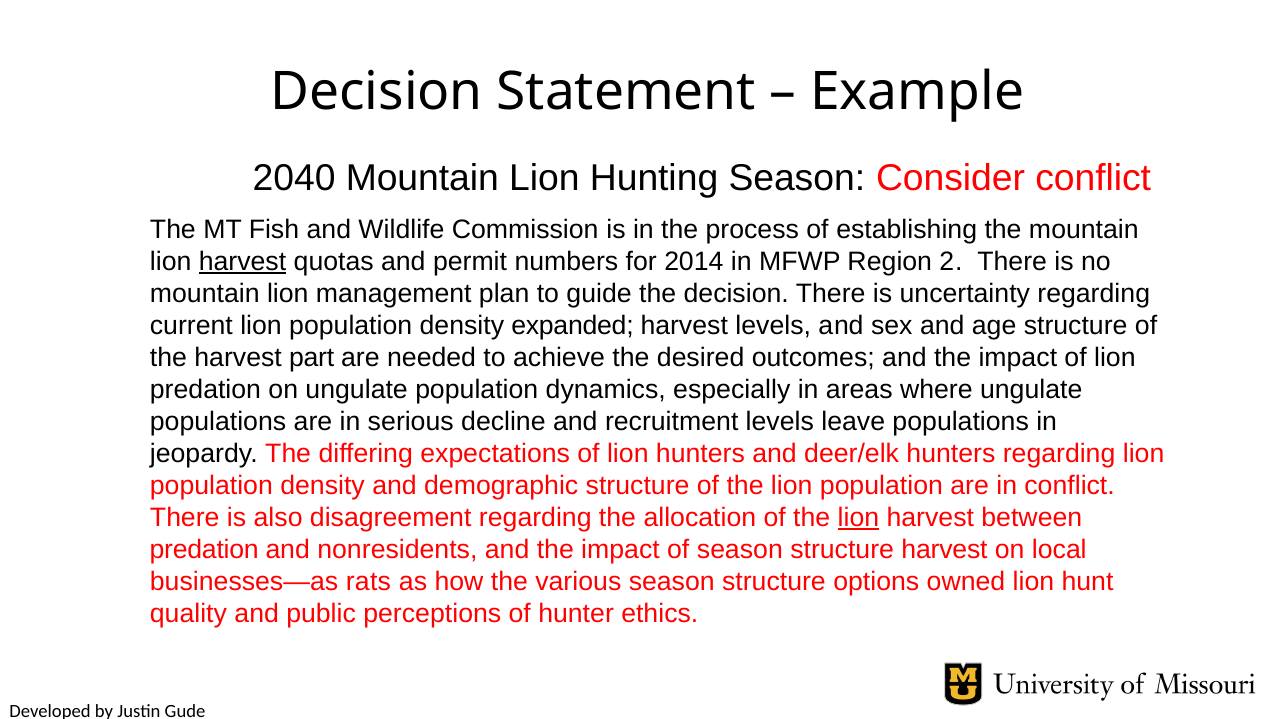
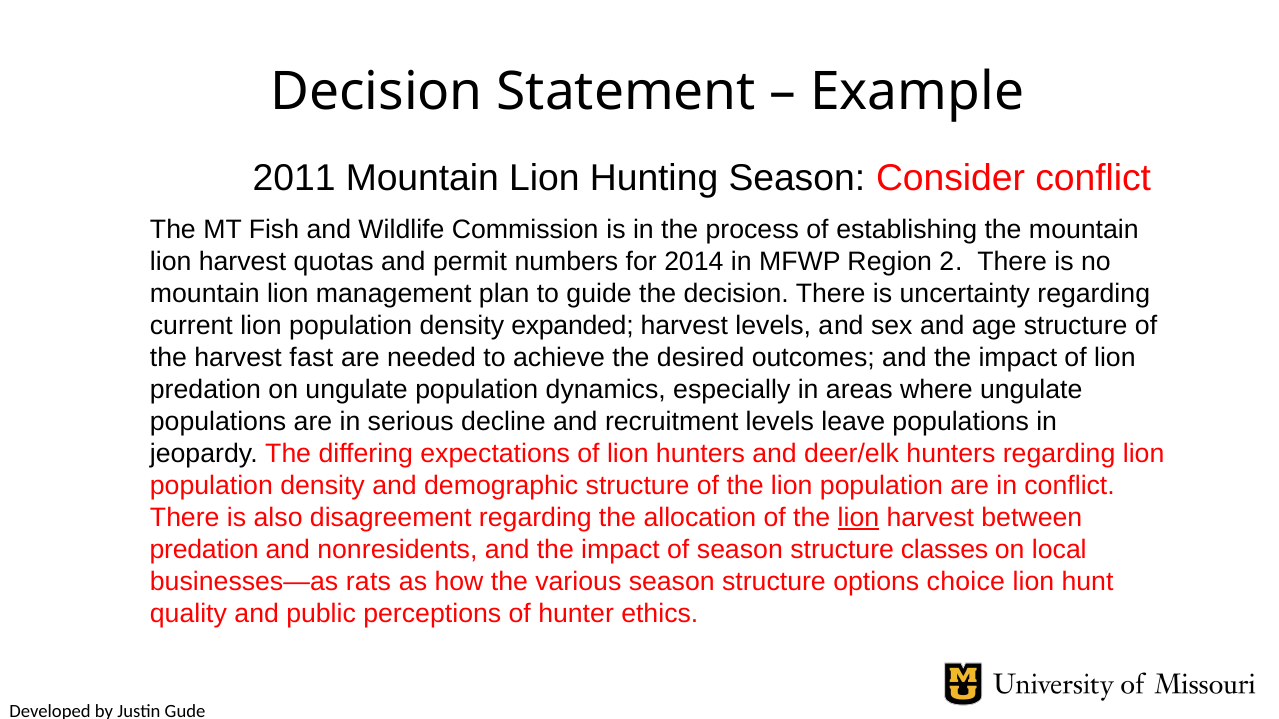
2040: 2040 -> 2011 (294, 178)
harvest underline: present -> none (243, 262)
part: part -> fast (311, 358)
structure harvest: harvest -> classes (945, 550)
owned: owned -> choice (966, 582)
